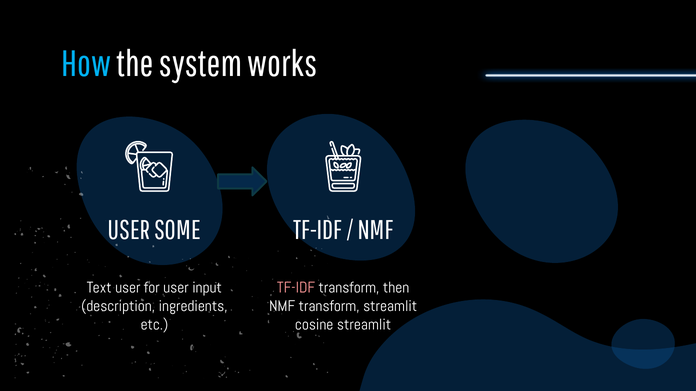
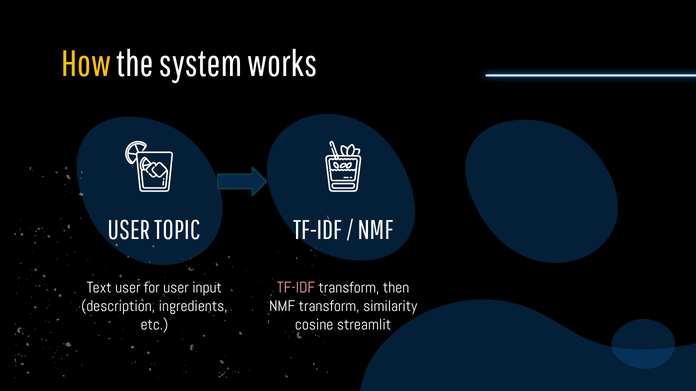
How colour: light blue -> yellow (86, 64)
SOME: SOME -> TOPIC (177, 231)
transform streamlit: streamlit -> similarity (390, 306)
